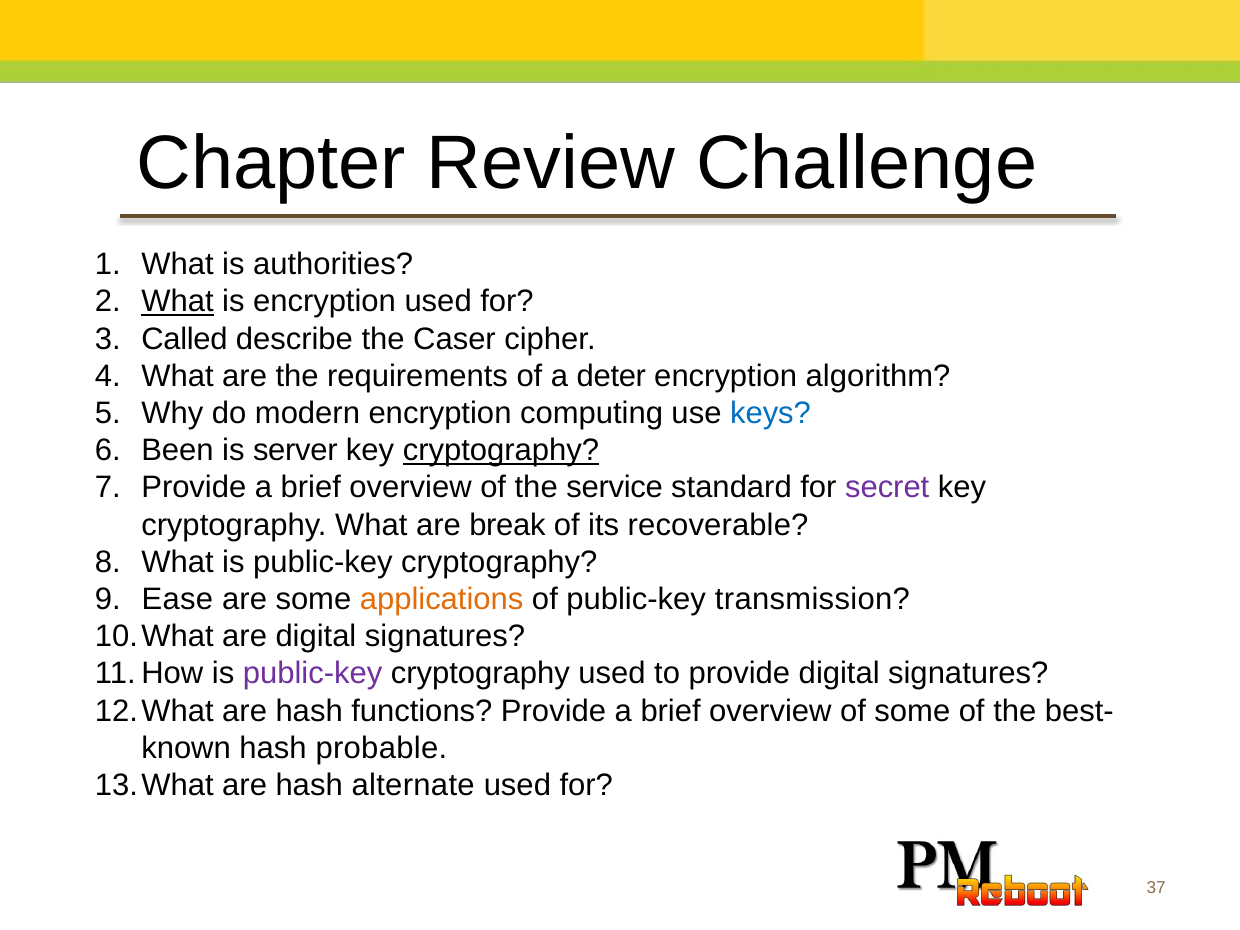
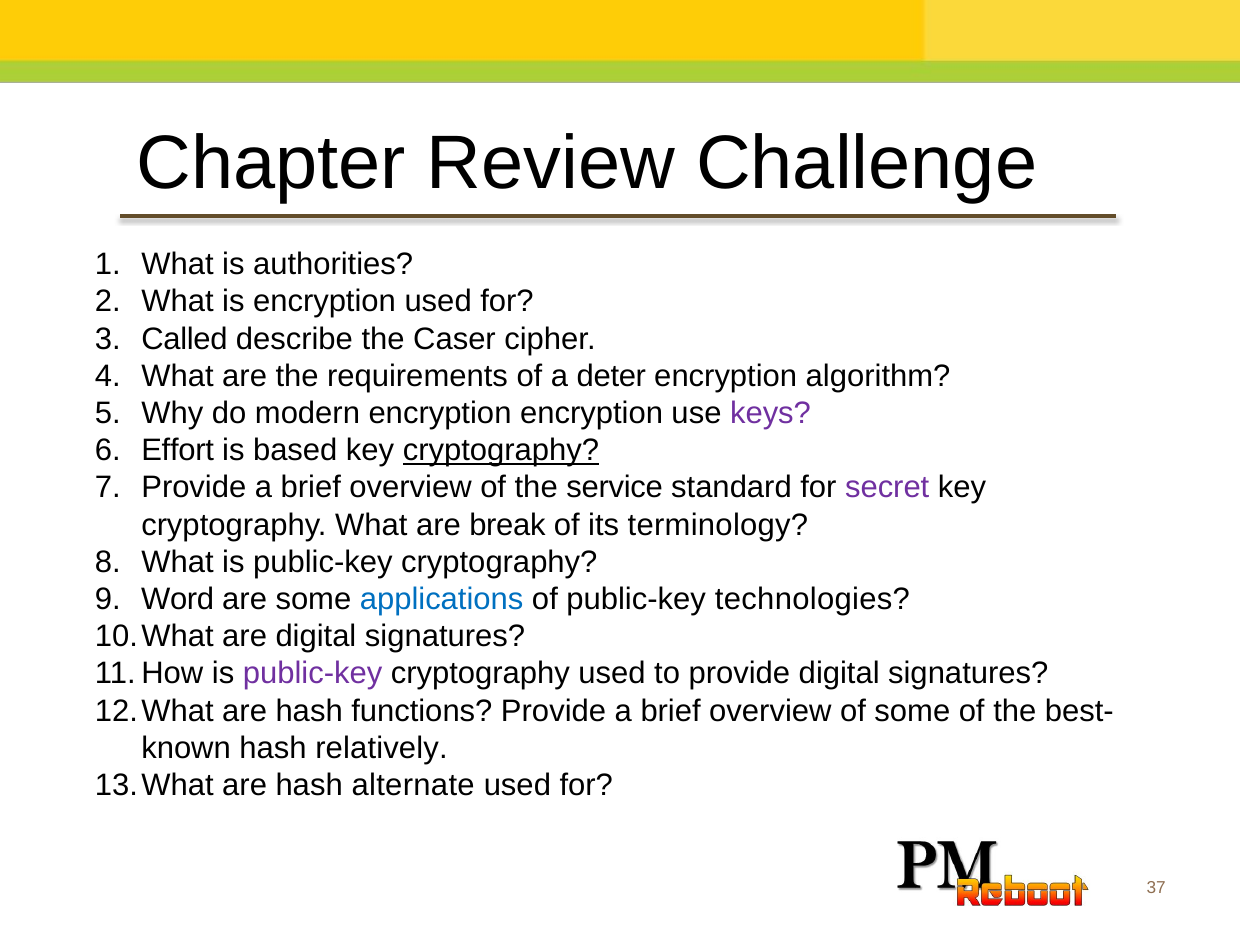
What underline: present -> none (178, 302)
encryption computing: computing -> encryption (592, 413)
keys colour: blue -> purple (771, 413)
Been: Been -> Effort (178, 450)
server: server -> based (295, 450)
recoverable: recoverable -> terminology (718, 525)
Ease: Ease -> Word (178, 599)
applications colour: orange -> blue (442, 599)
transmission: transmission -> technologies (812, 599)
probable: probable -> relatively (381, 748)
